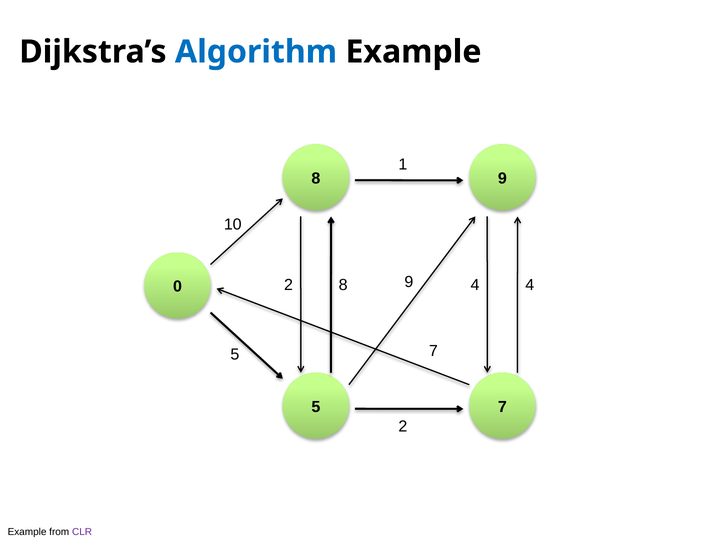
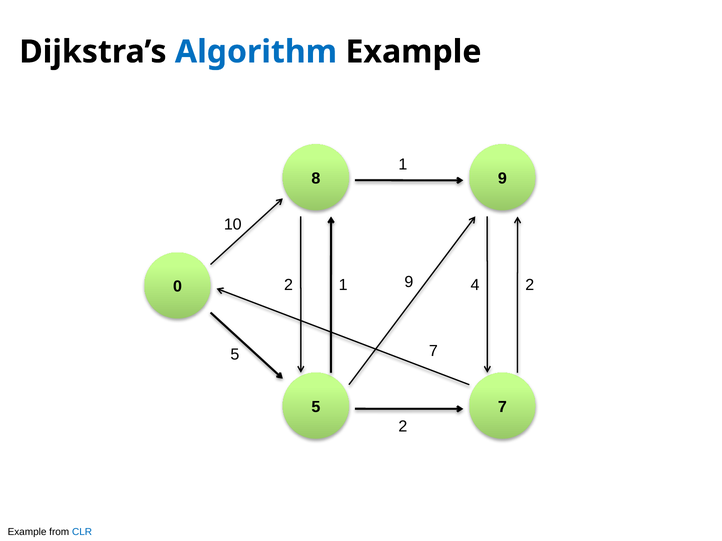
8: 8 -> 1 (343, 285)
4 4: 4 -> 2 (530, 285)
CLR colour: purple -> blue (82, 532)
